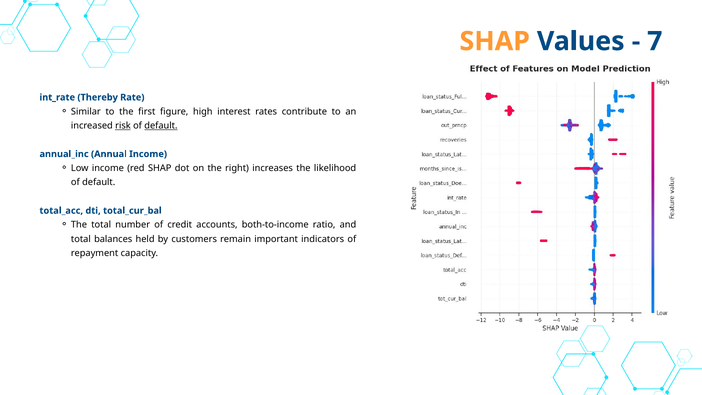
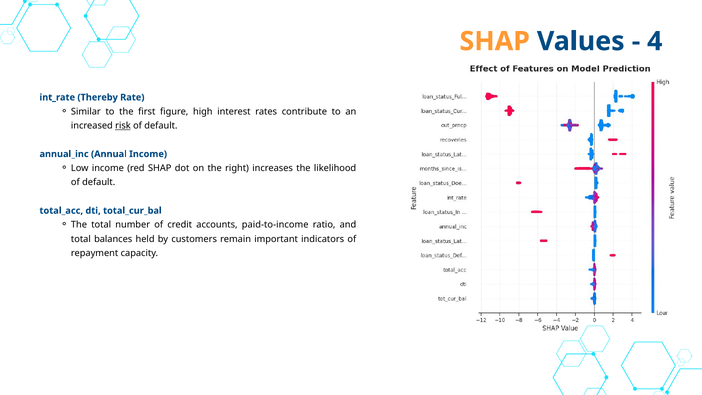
7: 7 -> 4 (655, 41)
default underline: present -> none (161, 126)
both-to-income: both-to-income -> paid-to-income (275, 225)
